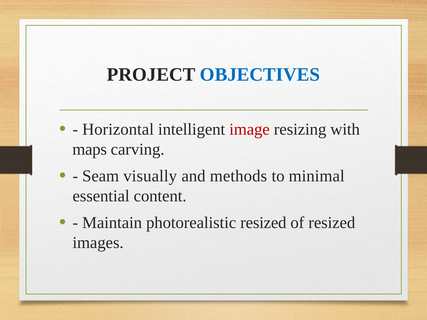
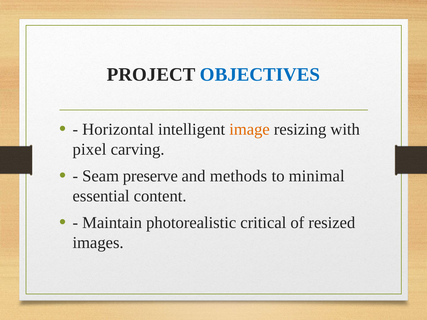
image colour: red -> orange (250, 130)
maps: maps -> pixel (89, 149)
visually: visually -> preserve (150, 176)
photorealistic resized: resized -> critical (263, 223)
